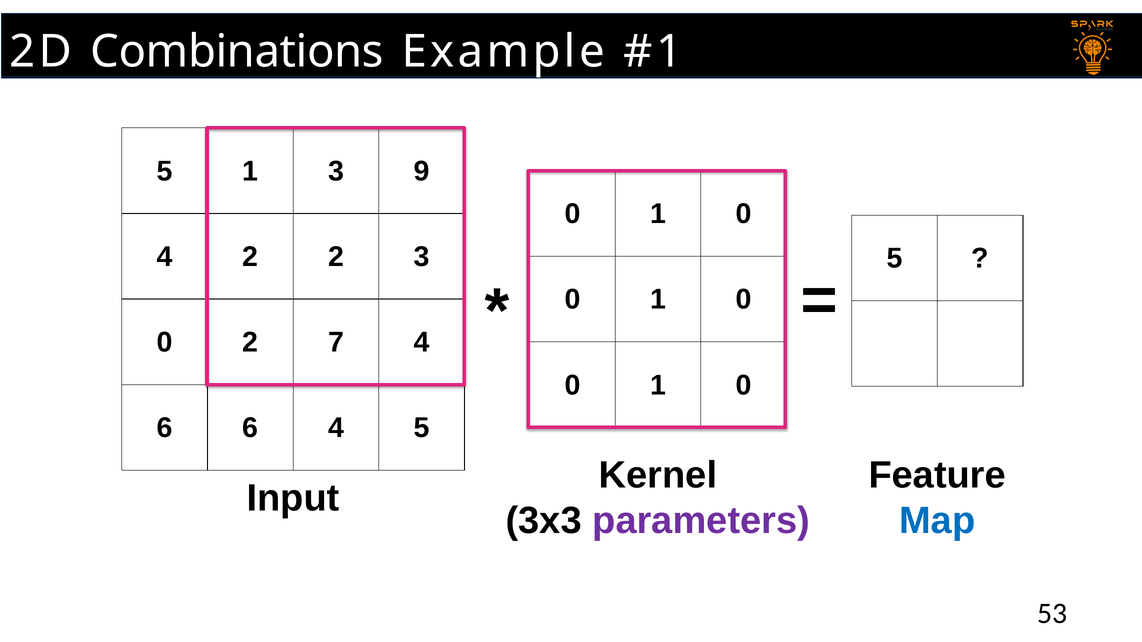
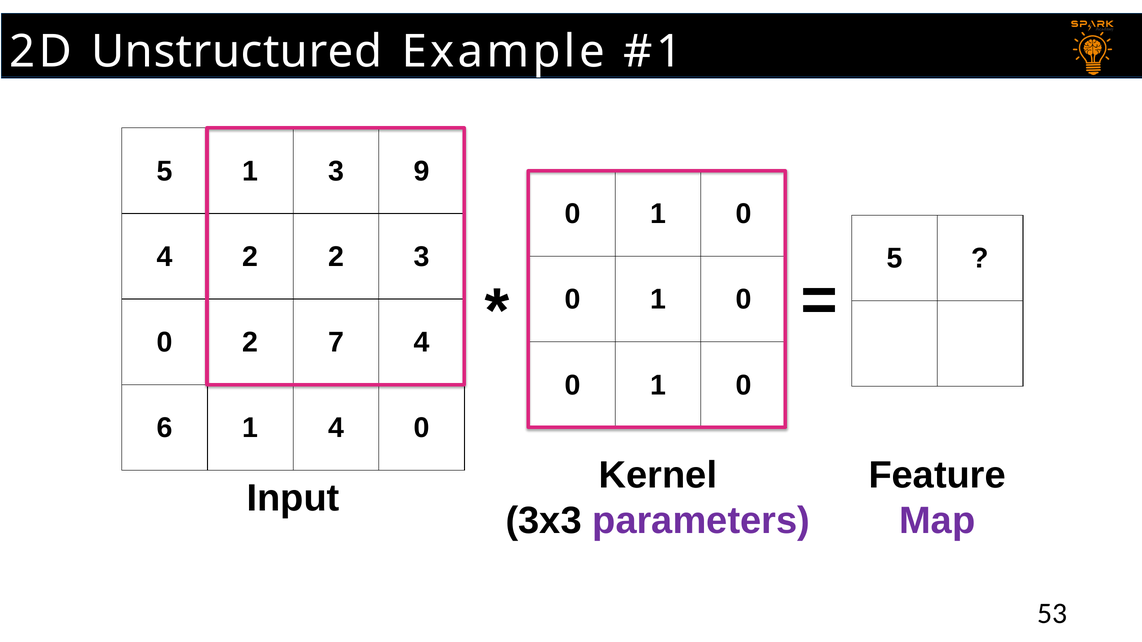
Combinations: Combinations -> Unstructured (237, 52)
6 6: 6 -> 1 (250, 428)
4 5: 5 -> 0 (422, 428)
Map colour: blue -> purple (937, 521)
